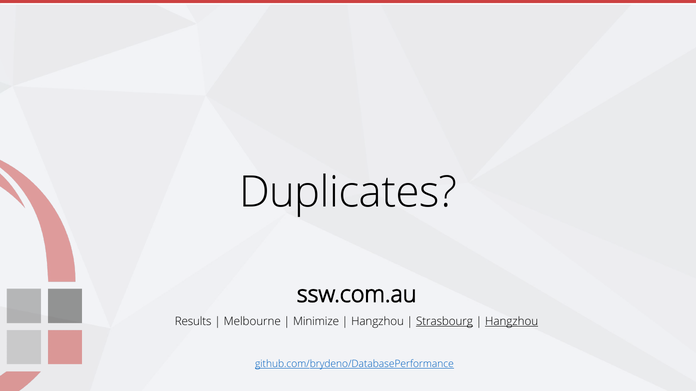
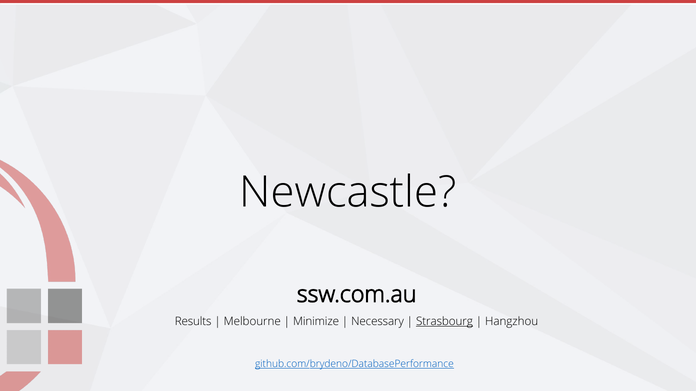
Duplicates: Duplicates -> Newcastle (348, 193)
Hangzhou: Hangzhou -> Necessary (377, 322)
Hangzhou underline: present -> none (512, 322)
